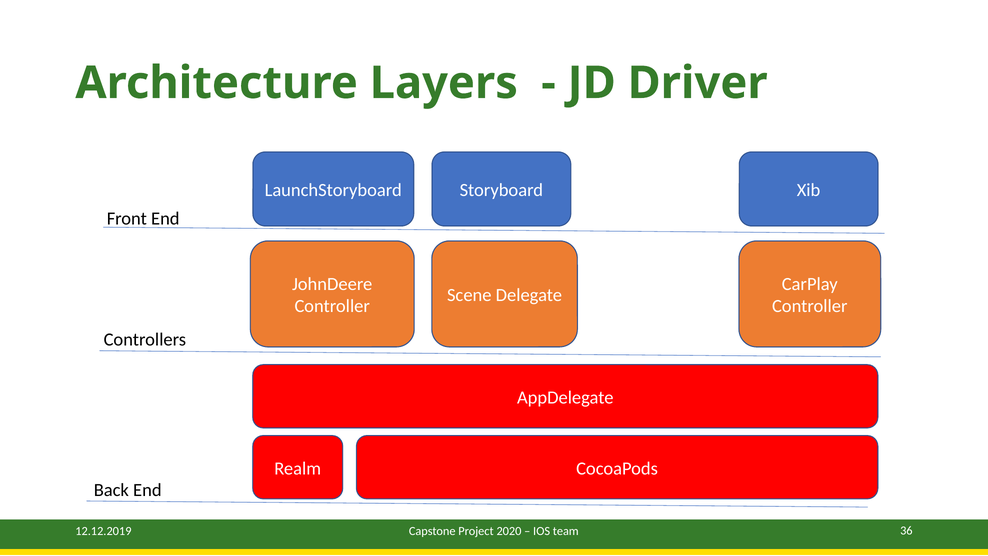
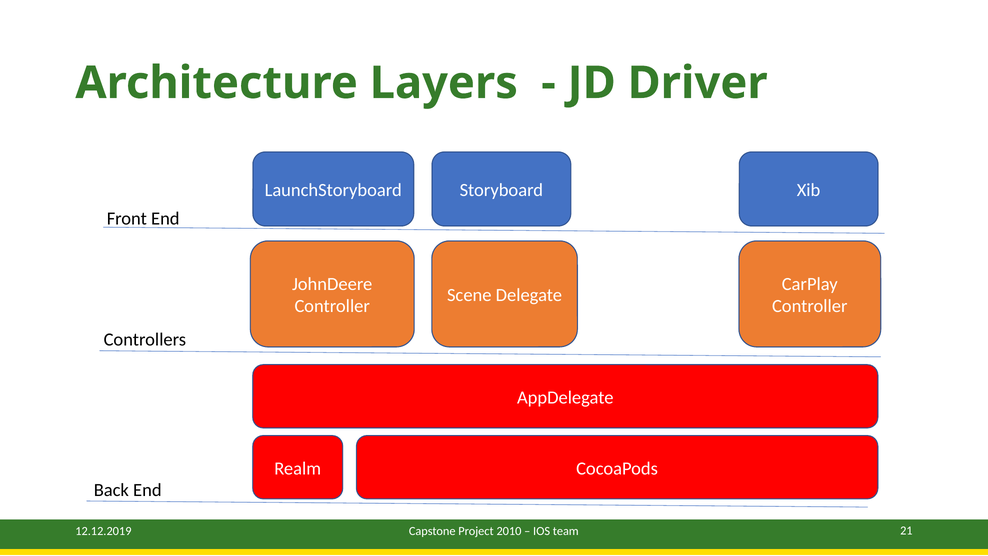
2020: 2020 -> 2010 (509, 531)
36: 36 -> 21 (906, 531)
